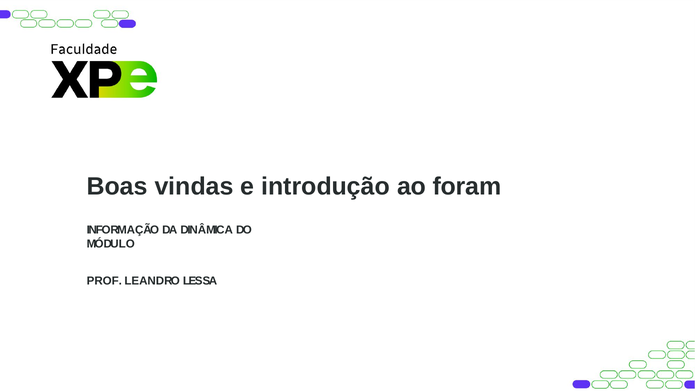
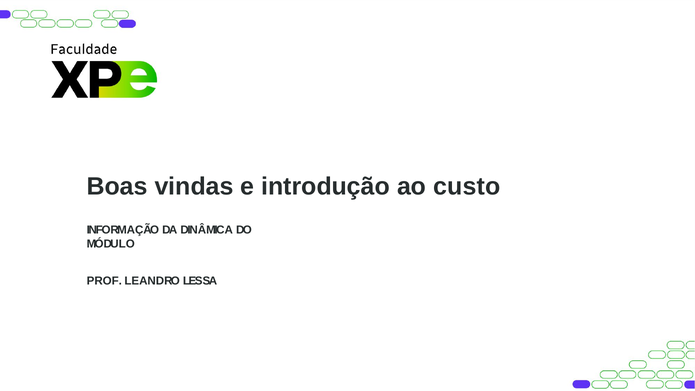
foram: foram -> custo (467, 187)
